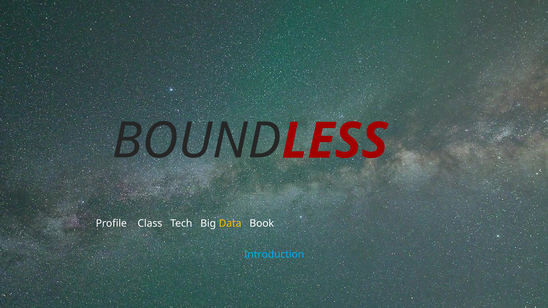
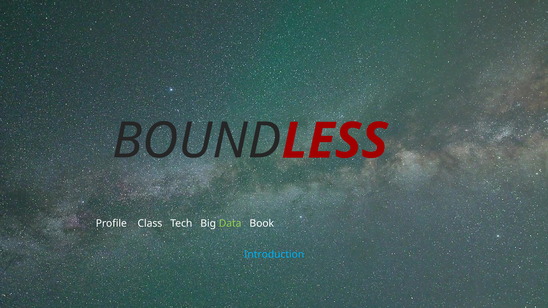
Data colour: yellow -> light green (230, 224)
